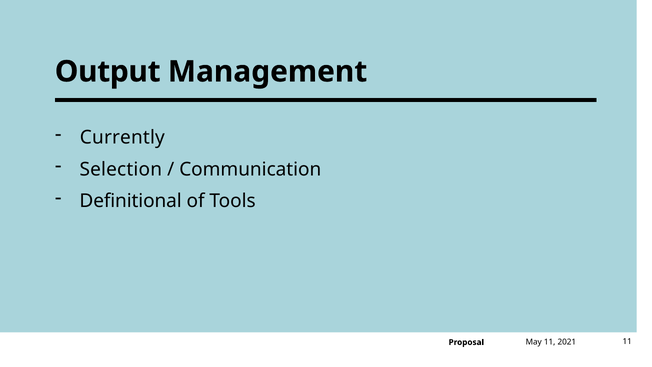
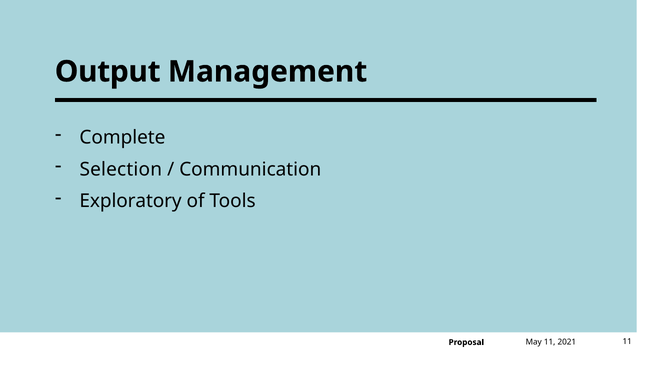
Currently: Currently -> Complete (122, 137)
Definitional: Definitional -> Exploratory (131, 201)
